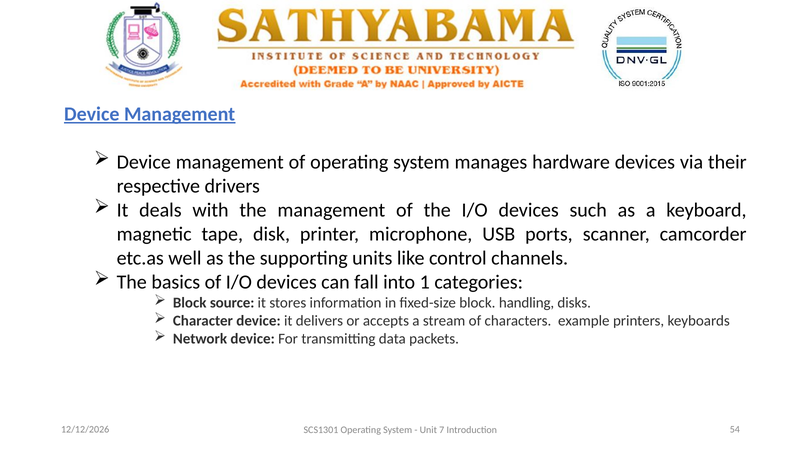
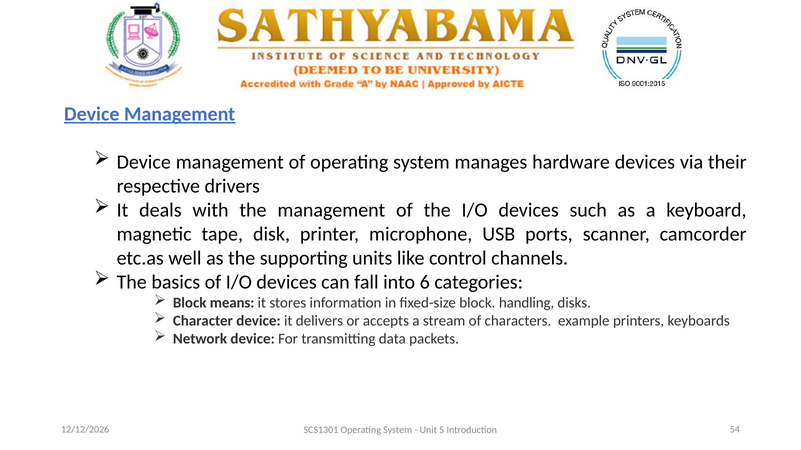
1: 1 -> 6 (425, 282)
source: source -> means (232, 303)
7: 7 -> 5 (442, 430)
